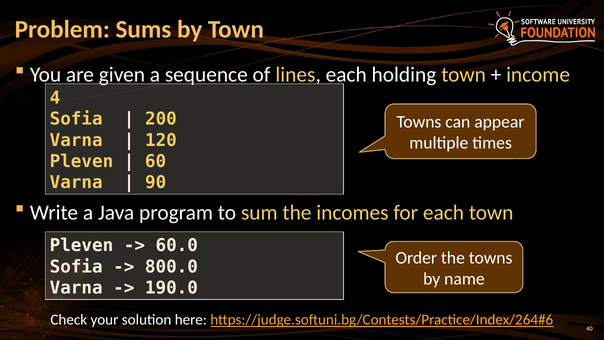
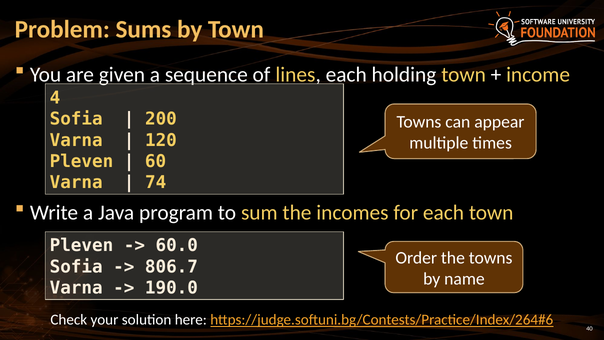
90: 90 -> 74 (156, 183)
800.0: 800.0 -> 806.7 (171, 267)
